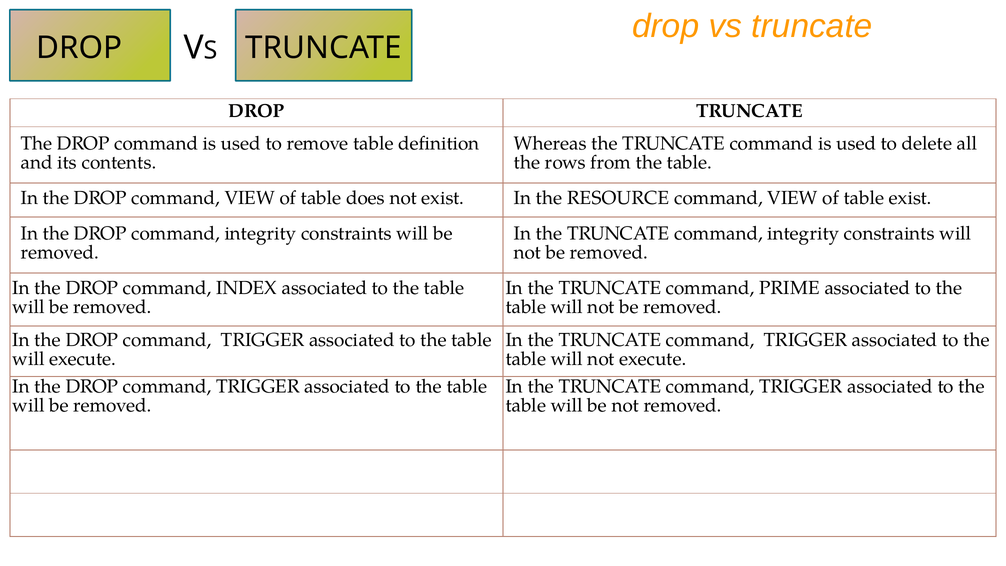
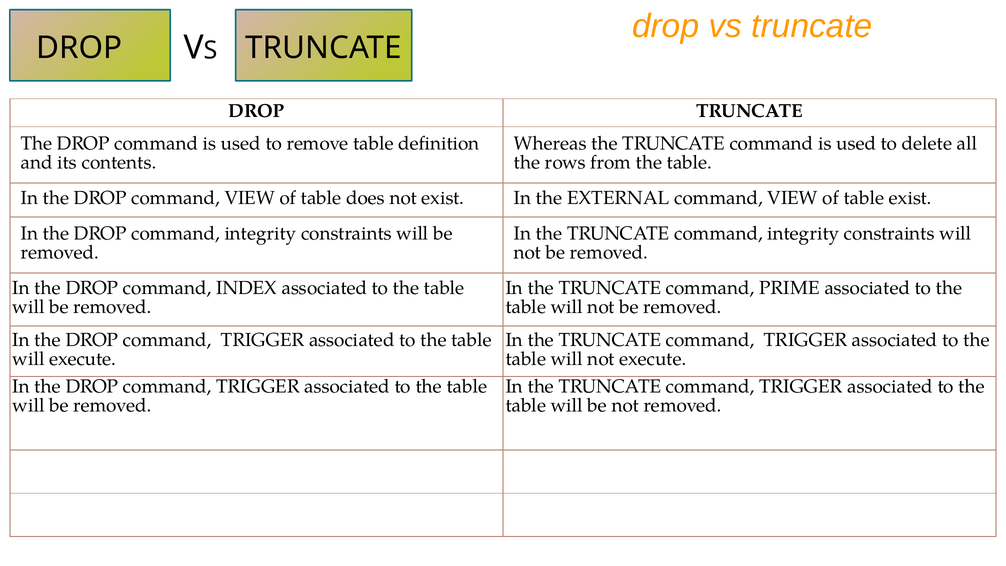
RESOURCE: RESOURCE -> EXTERNAL (618, 198)
